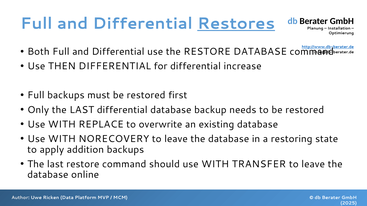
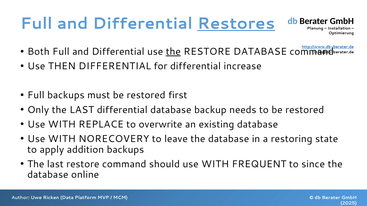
the underline: none -> present (173, 52)
TRANSFER: TRANSFER -> FREQUENT (259, 164)
leave: leave -> since (313, 164)
